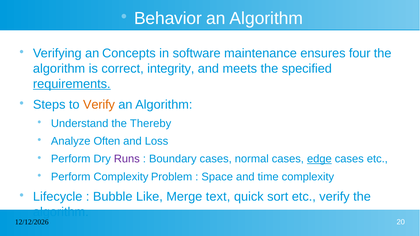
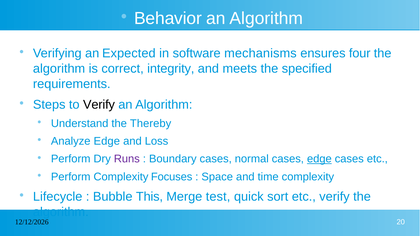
Concepts: Concepts -> Expected (129, 54)
maintenance: maintenance -> mechanisms (260, 54)
requirements underline: present -> none (72, 84)
Verify colour: orange -> black (99, 105)
Analyze Often: Often -> Edge (107, 141)
Problem: Problem -> Focuses (172, 177)
Like: Like -> This (149, 197)
text: text -> test (218, 197)
